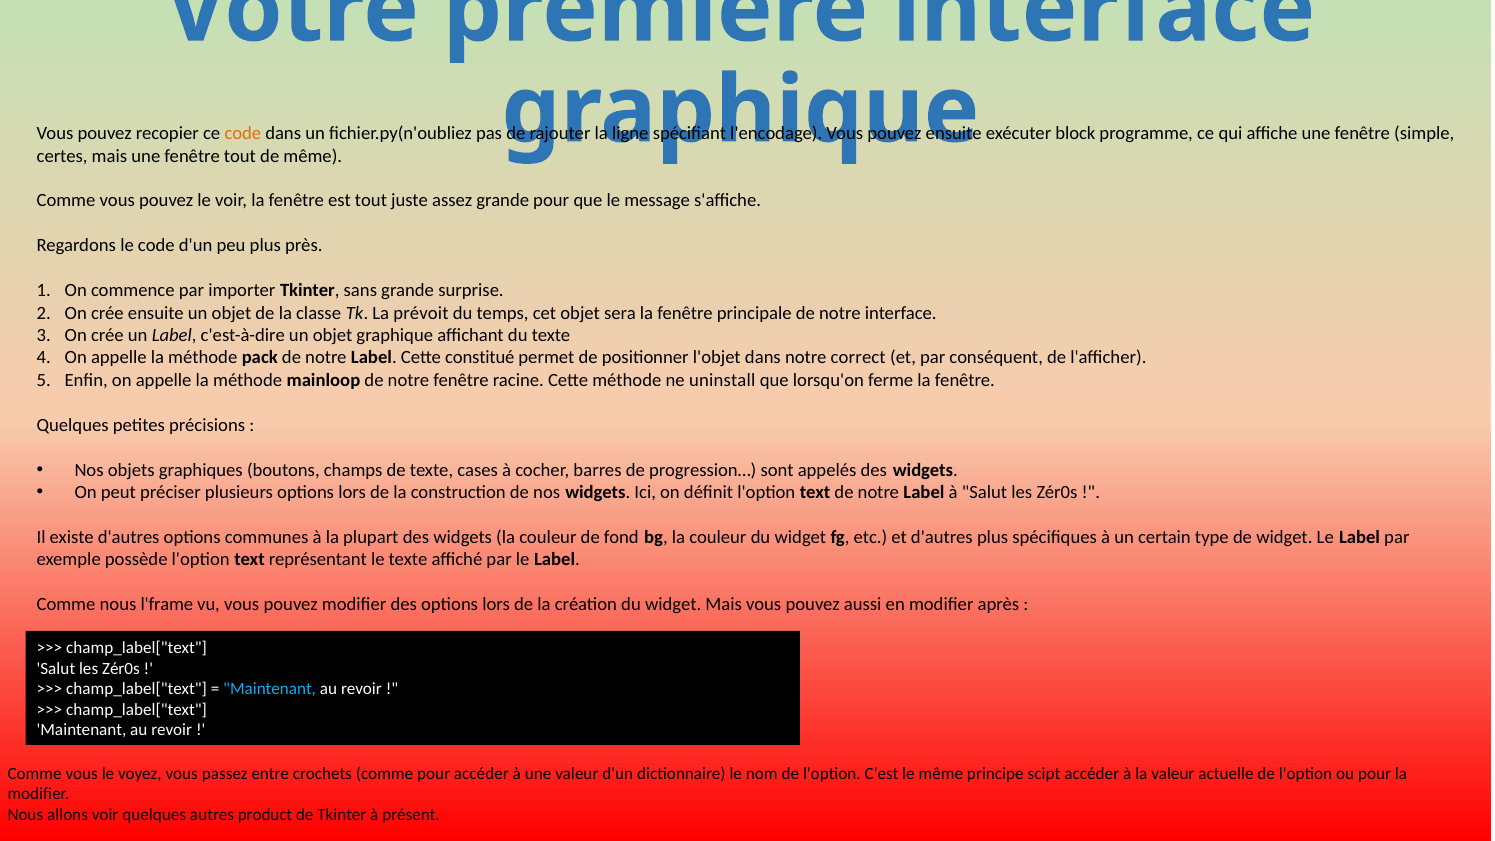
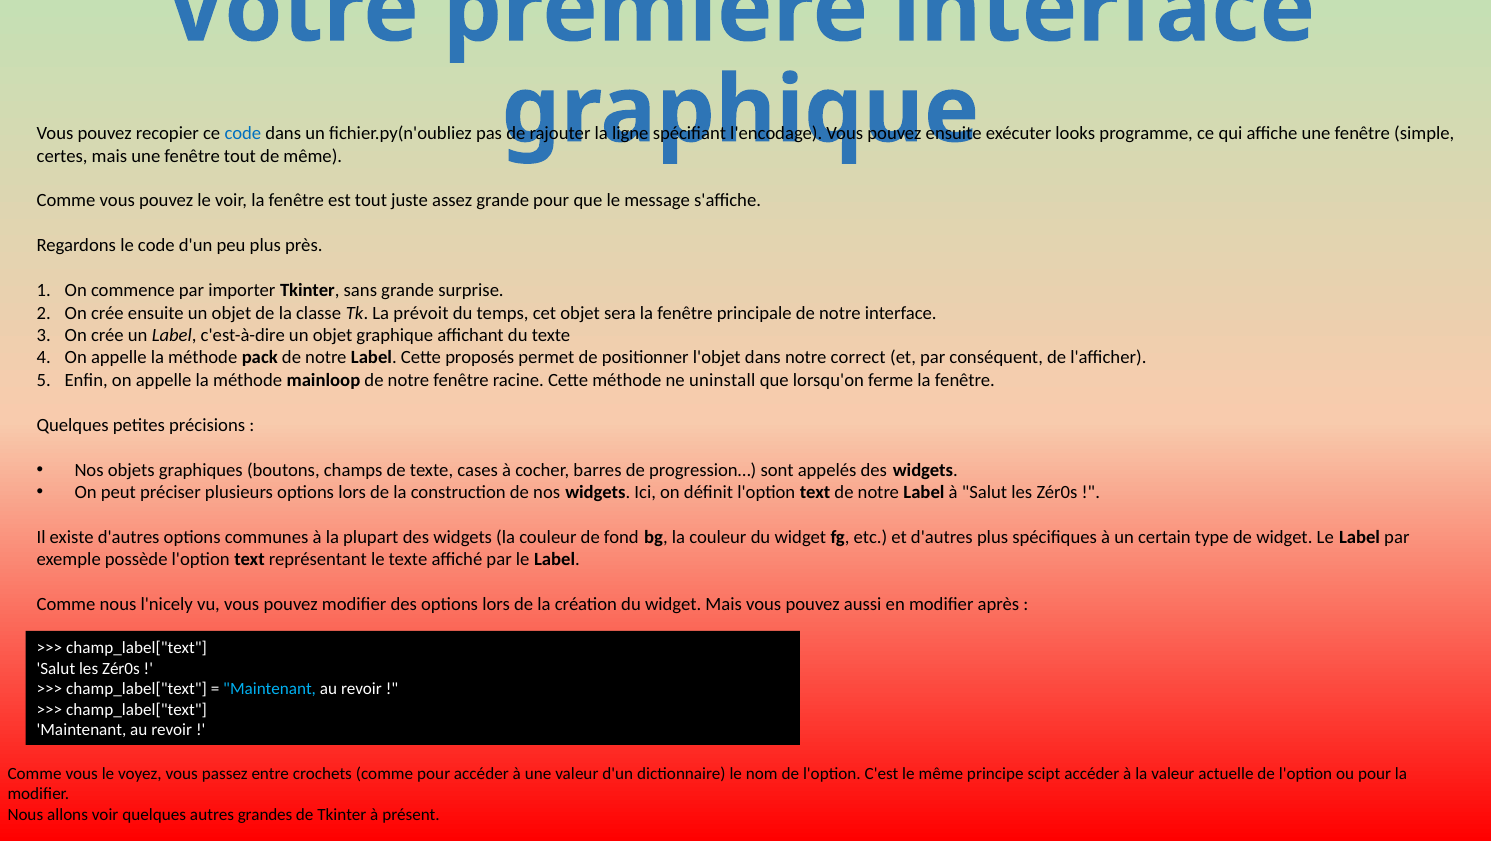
code colour: orange -> blue (243, 133)
block: block -> looks (1075, 133)
constitué: constitué -> proposés (480, 358)
l'frame: l'frame -> l'nicely (167, 604)
product: product -> grandes (265, 815)
